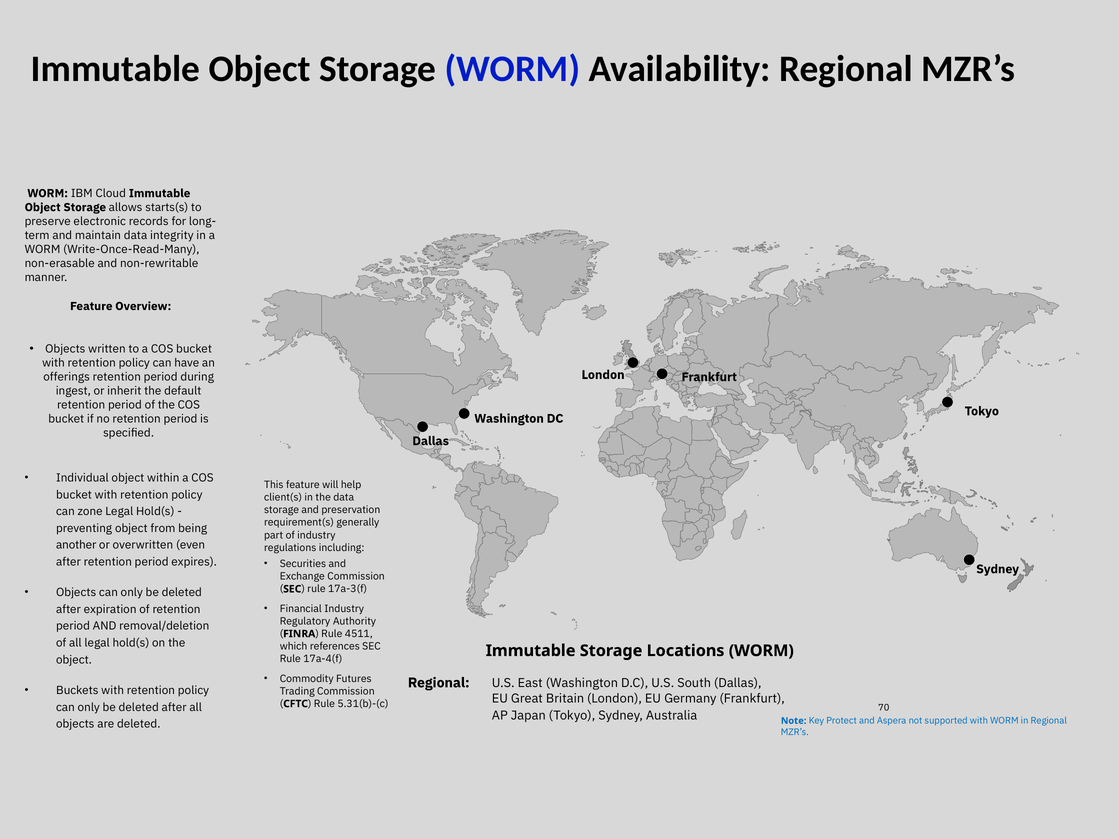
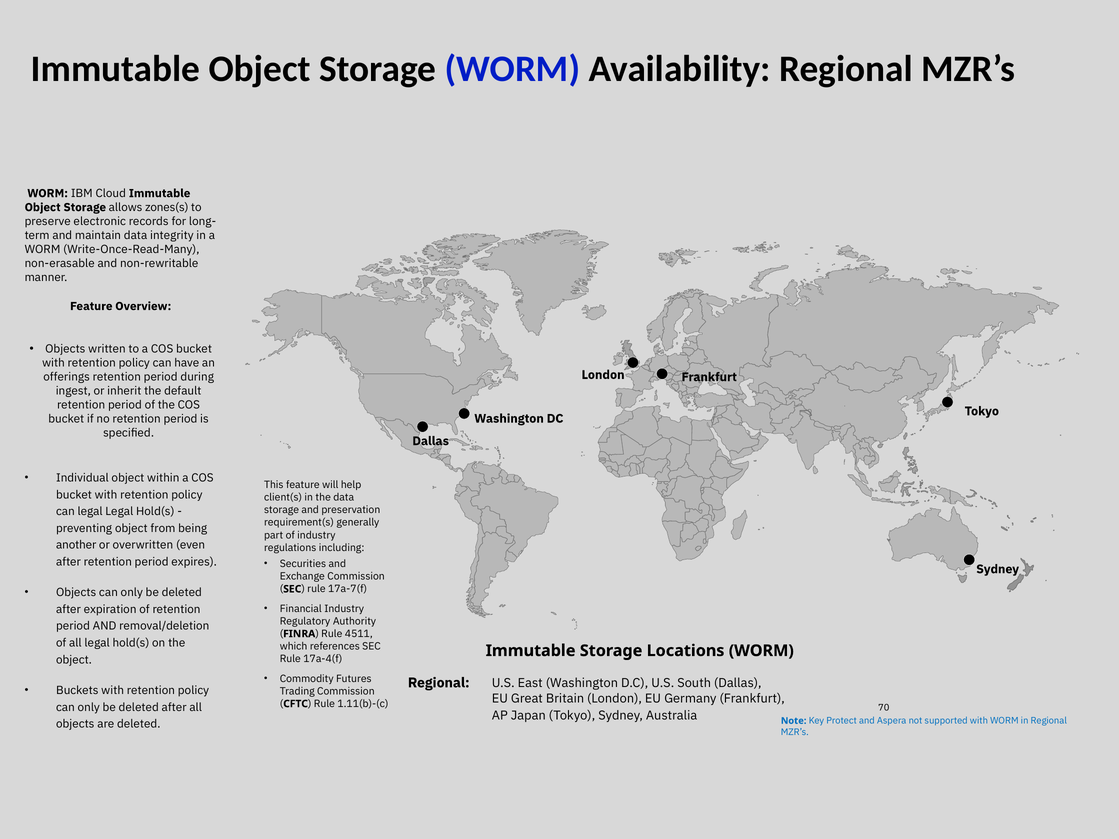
starts(s: starts(s -> zones(s (167, 207)
can zone: zone -> legal (90, 512)
17a-3(f: 17a-3(f -> 17a-7(f (348, 589)
5.31(b)-(c: 5.31(b)-(c -> 1.11(b)-(c (363, 704)
